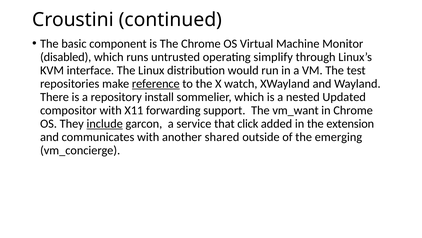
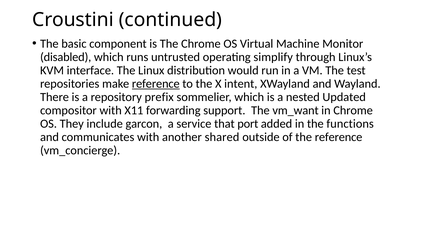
watch: watch -> intent (241, 83)
install: install -> prefix (159, 97)
include underline: present -> none (105, 123)
click: click -> port (248, 123)
extension: extension -> functions (350, 123)
the emerging: emerging -> reference (339, 137)
